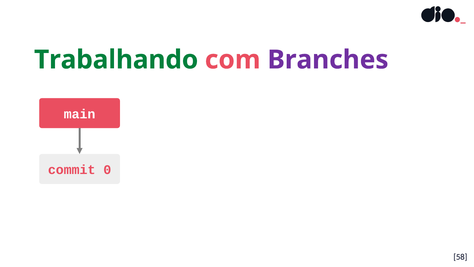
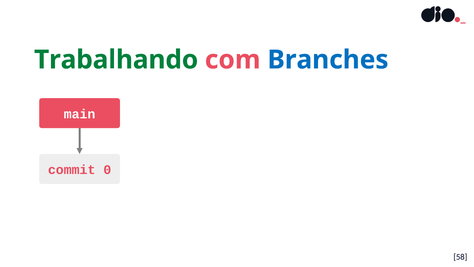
Branches colour: purple -> blue (328, 60)
